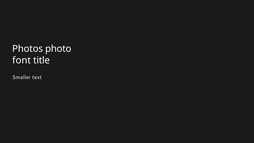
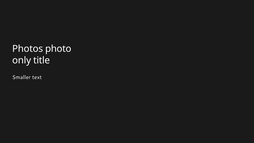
font: font -> only (22, 60)
